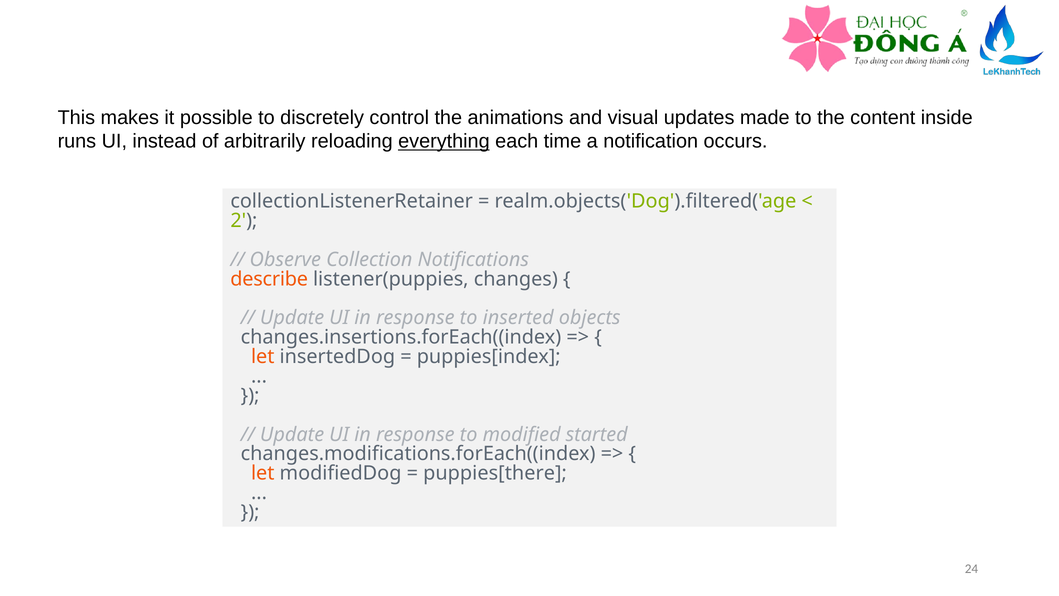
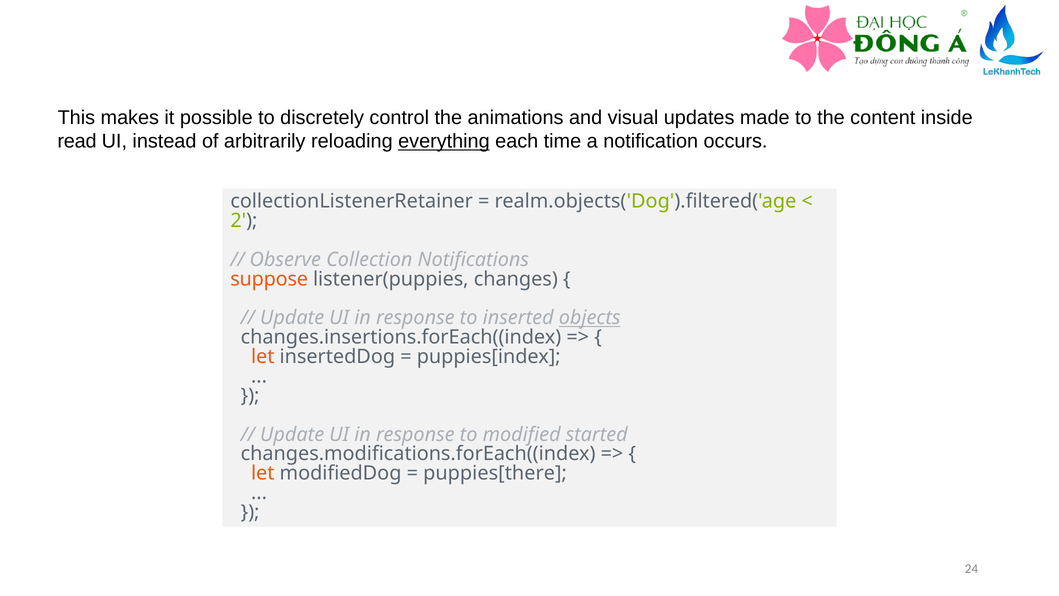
runs: runs -> read (77, 141)
describe: describe -> suppose (269, 279)
objects underline: none -> present (590, 318)
